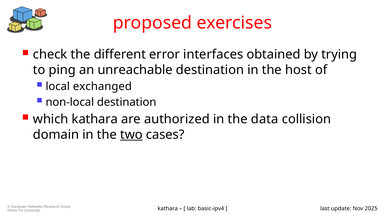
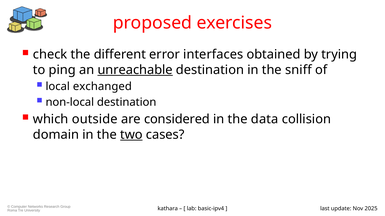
unreachable underline: none -> present (135, 70)
host: host -> sniff (298, 70)
which kathara: kathara -> outside (95, 119)
authorized: authorized -> considered (177, 119)
